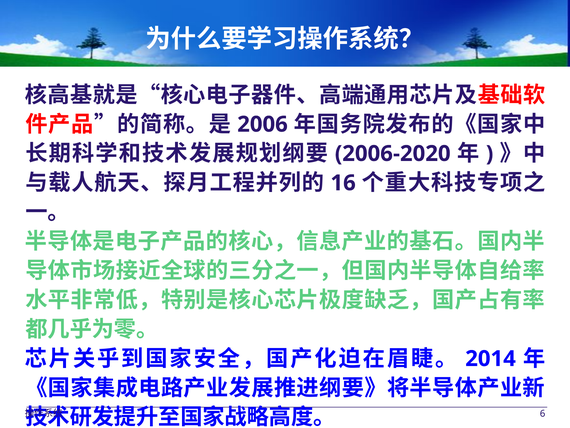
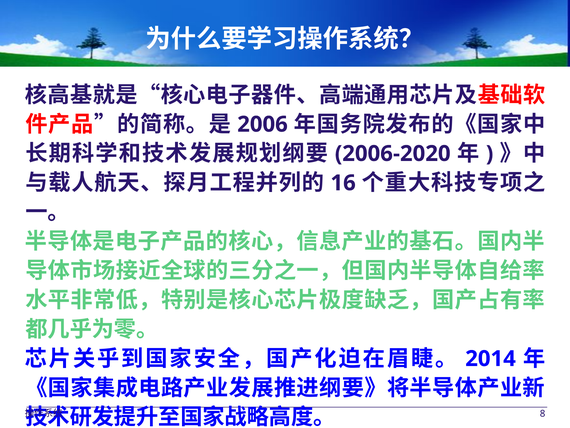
6: 6 -> 8 (543, 413)
